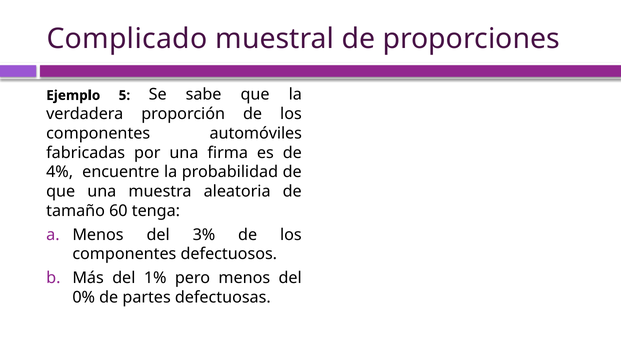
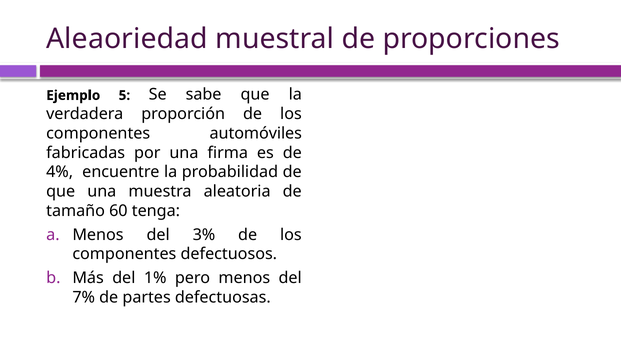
Complicado: Complicado -> Aleaoriedad (127, 39)
0%: 0% -> 7% (84, 298)
